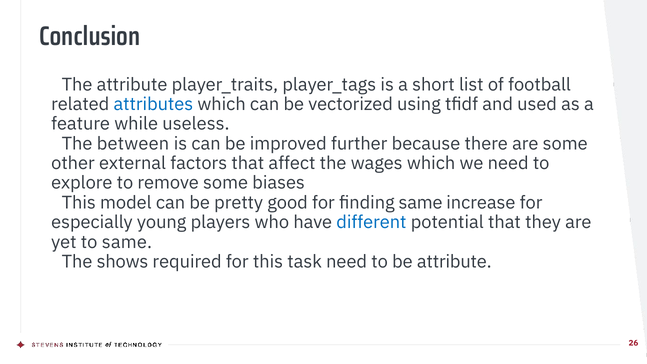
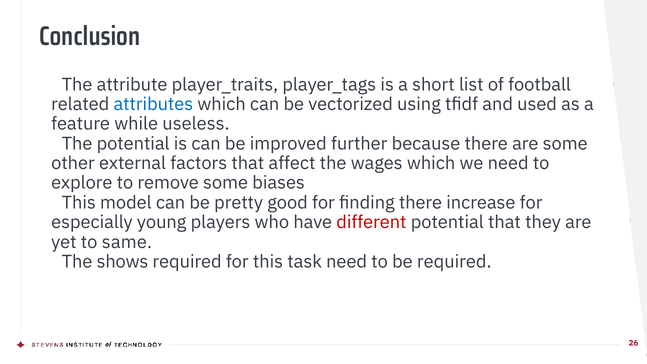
between: between -> potential (133, 144)
finding same: same -> there (421, 203)
different colour: blue -> red (371, 222)
be attribute: attribute -> required (454, 262)
